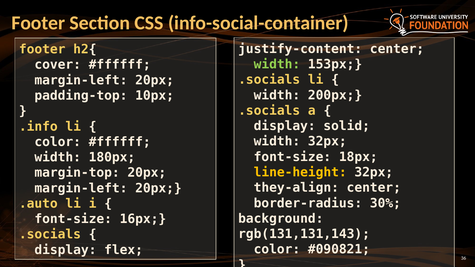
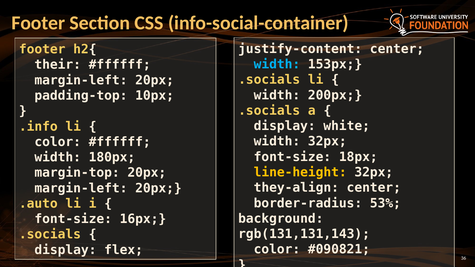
width colour: light green -> light blue (277, 64)
cover: cover -> their (58, 65)
solid: solid -> white (347, 126)
30%: 30% -> 53% (385, 203)
